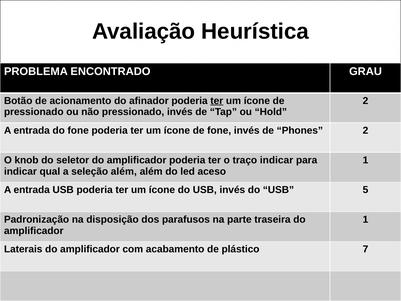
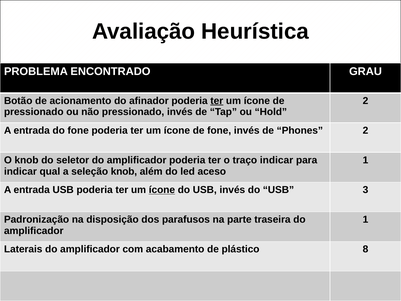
seleção além: além -> knob (124, 171)
ícone underline: none -> present (162, 190)
5: 5 -> 3 (366, 190)
7: 7 -> 8 (366, 249)
